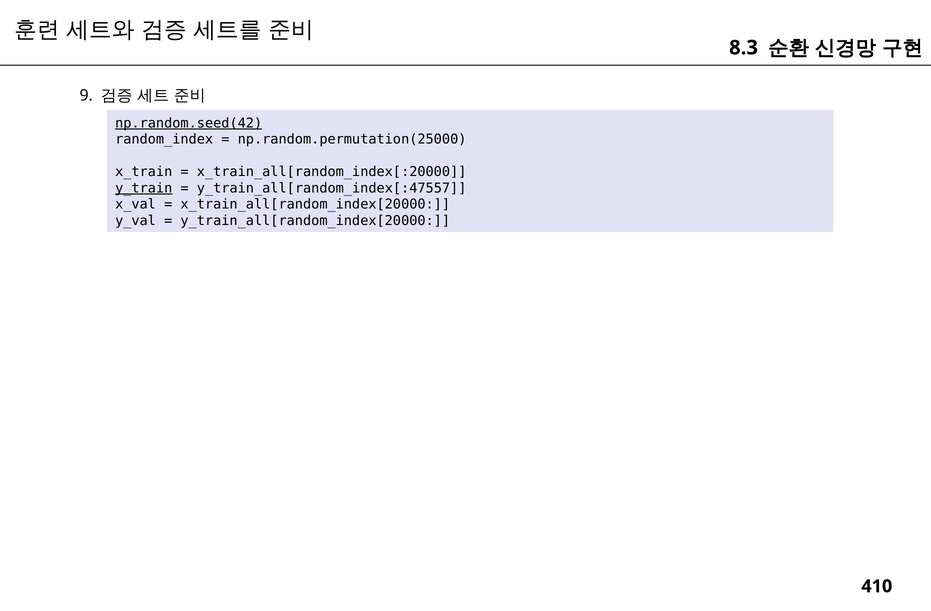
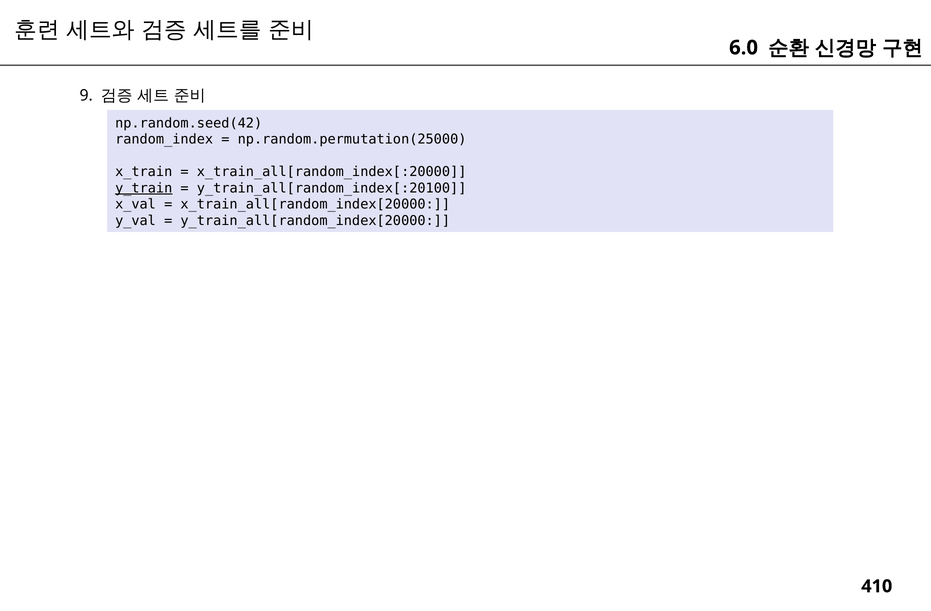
8.3: 8.3 -> 6.0 (744, 48)
np.random.seed(42 underline: present -> none (189, 123)
y_train_all[random_index[:47557: y_train_all[random_index[:47557 -> y_train_all[random_index[:20100 (332, 188)
